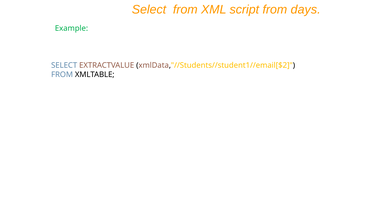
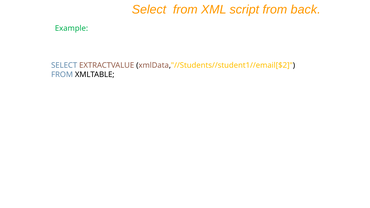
days: days -> back (306, 10)
